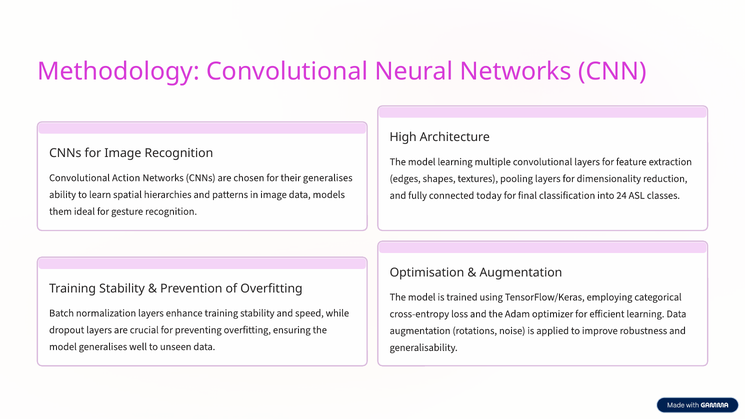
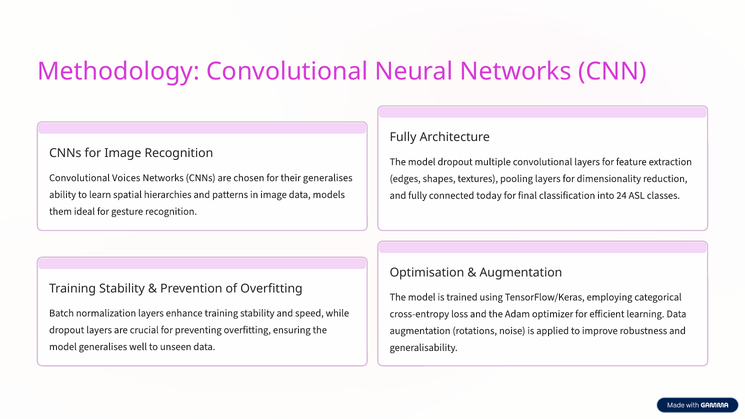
High: High -> Fully (403, 137)
model learning: learning -> dropout (455, 162)
Action: Action -> Voices (126, 178)
